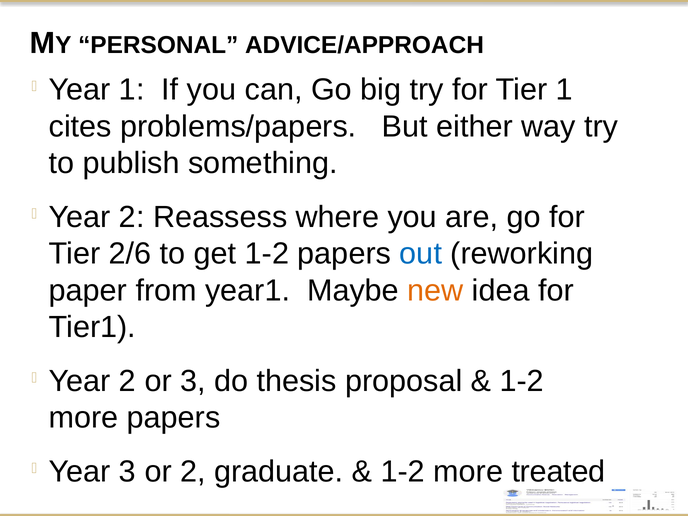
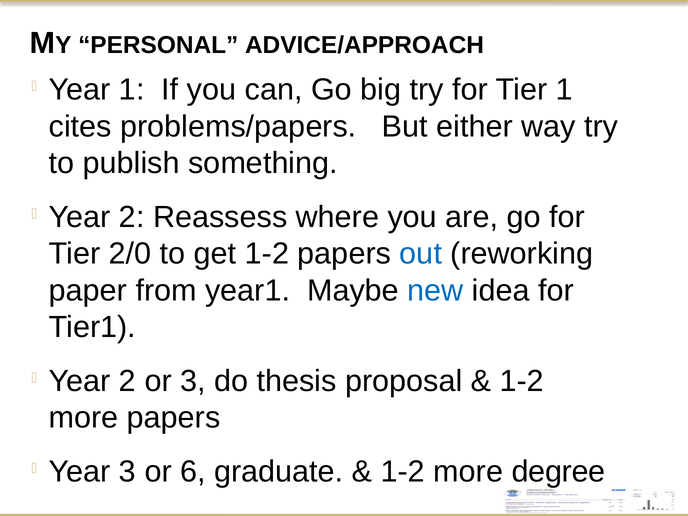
2/6: 2/6 -> 2/0 (130, 254)
new colour: orange -> blue (435, 290)
or 2: 2 -> 6 (193, 472)
treated: treated -> degree (559, 472)
